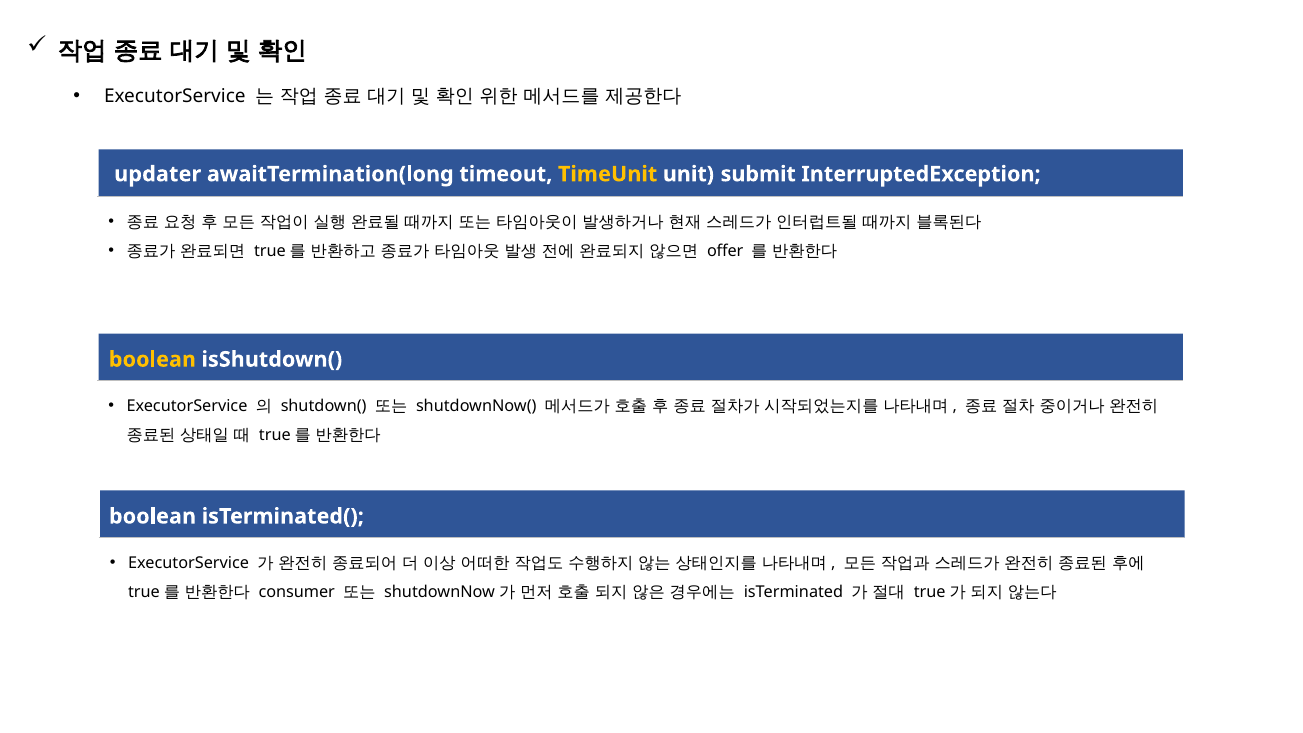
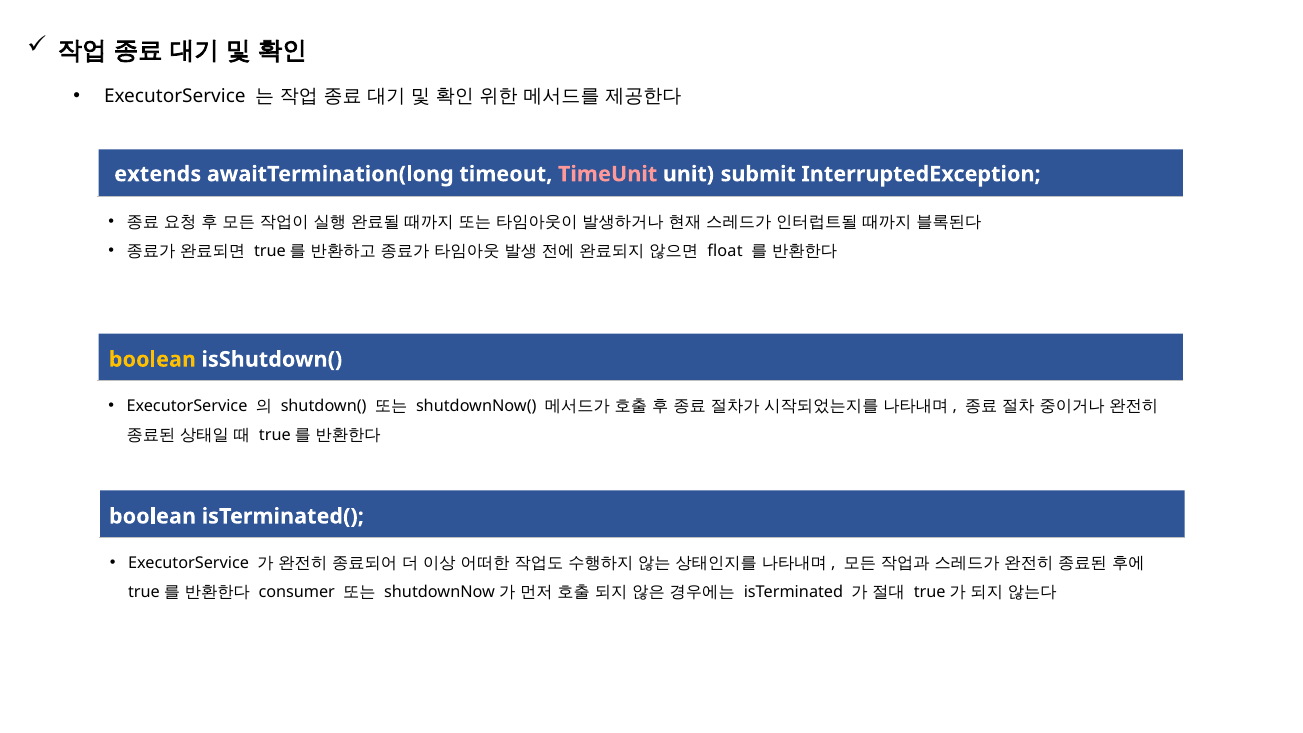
updater: updater -> extends (158, 174)
TimeUnit colour: yellow -> pink (608, 174)
offer: offer -> float (725, 251)
